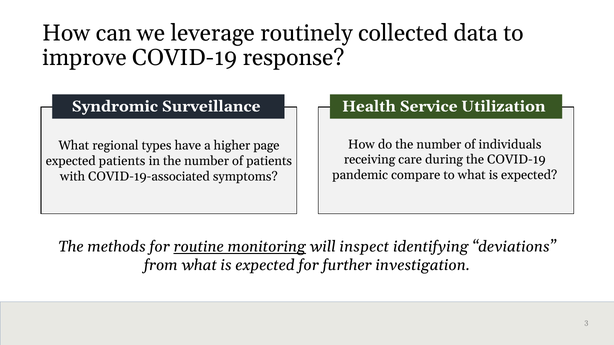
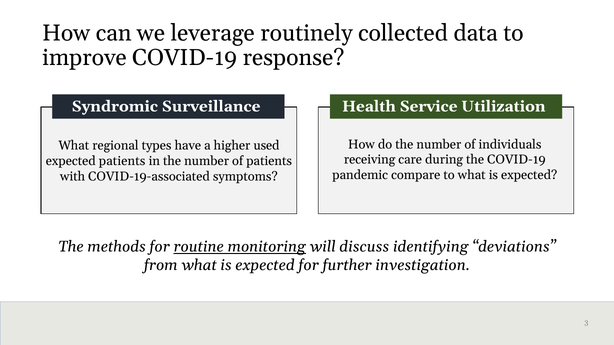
page: page -> used (266, 146)
inspect: inspect -> discuss (364, 247)
